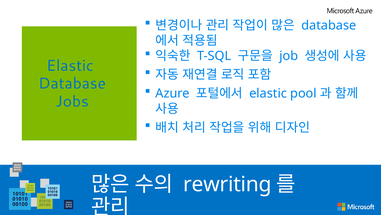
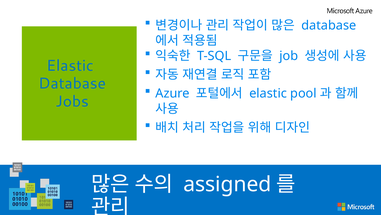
rewriting: rewriting -> assigned (227, 184)
